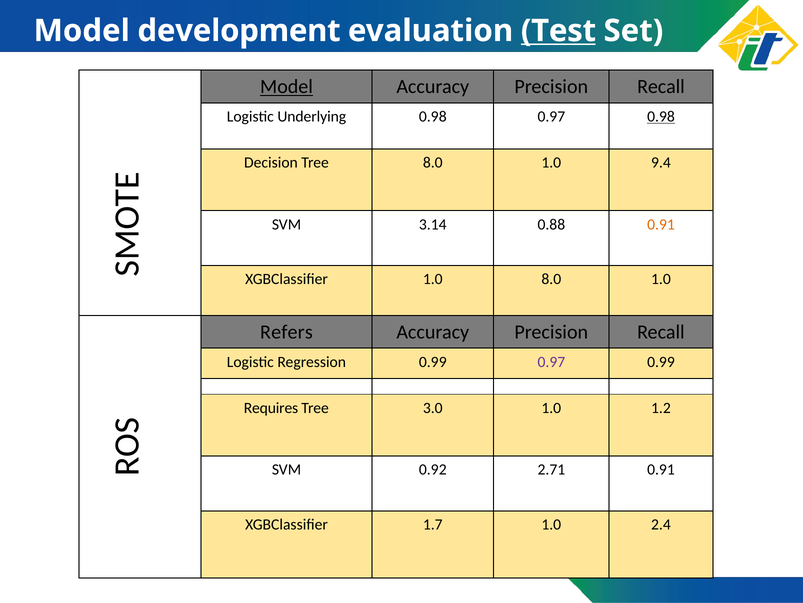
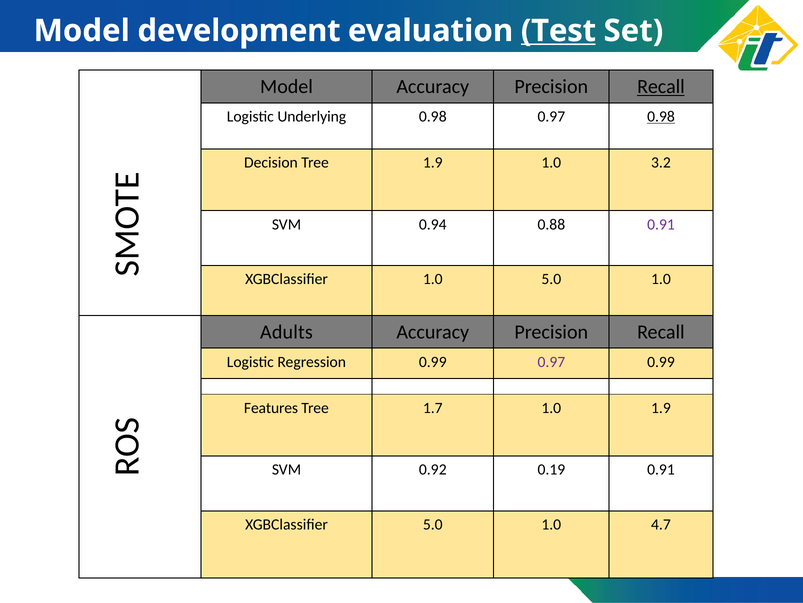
Model underline: present -> none (287, 87)
Recall underline: none -> present (661, 87)
Tree 8.0: 8.0 -> 1.9 (433, 162)
9.4: 9.4 -> 3.2 (661, 162)
3.14: 3.14 -> 0.94 (433, 224)
0.91 colour: orange -> purple (661, 224)
1.0 8.0: 8.0 -> 5.0 (551, 279)
Refers: Refers -> Adults (286, 332)
Requires: Requires -> Features (271, 407)
3.0: 3.0 -> 1.7 (433, 407)
1.0 1.2: 1.2 -> 1.9 (661, 407)
2.71: 2.71 -> 0.19 (551, 469)
XGBClassifier 1.7: 1.7 -> 5.0 (433, 524)
2.4: 2.4 -> 4.7 (661, 524)
